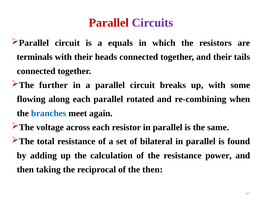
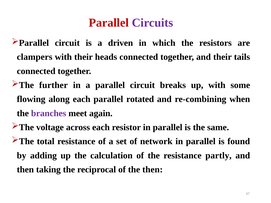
equals: equals -> driven (121, 43)
terminals: terminals -> clampers (35, 57)
branches colour: blue -> purple (49, 113)
bilateral: bilateral -> network (156, 142)
power: power -> partly (218, 156)
